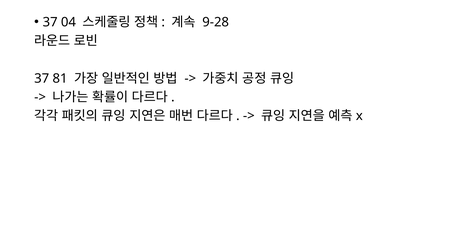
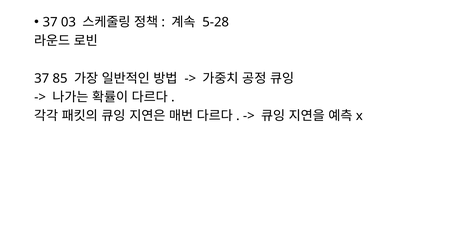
04: 04 -> 03 (68, 22)
9-28: 9-28 -> 5-28 (216, 22)
81: 81 -> 85 (60, 79)
